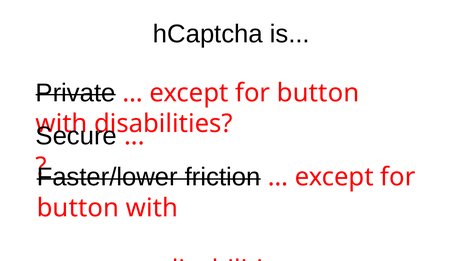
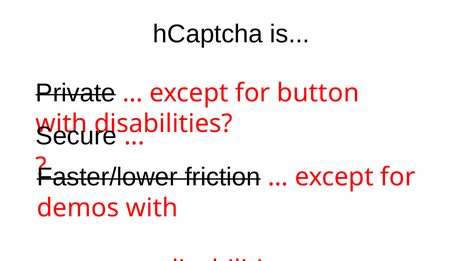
button: button -> demos (78, 208)
